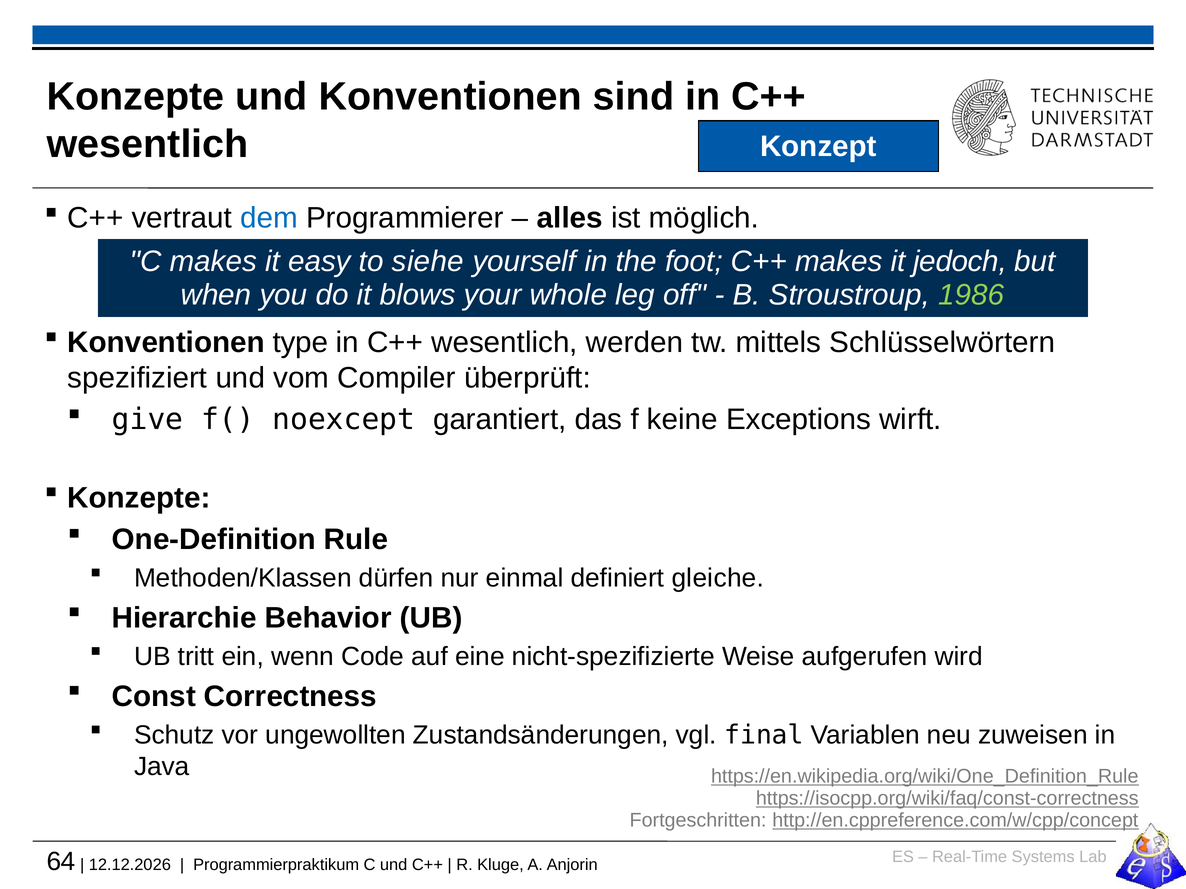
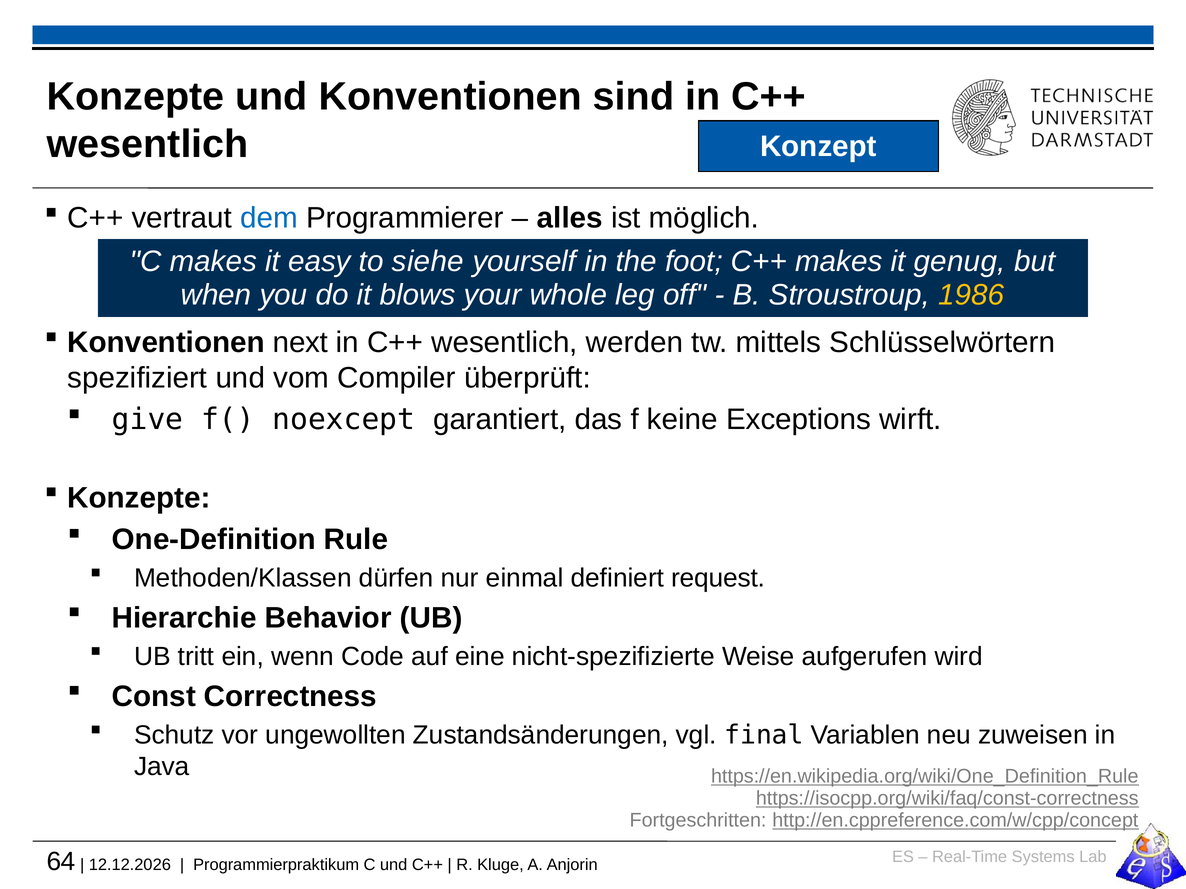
jedoch: jedoch -> genug (960, 262)
1986 colour: light green -> yellow (971, 295)
type: type -> next (301, 343)
gleiche: gleiche -> request (718, 578)
